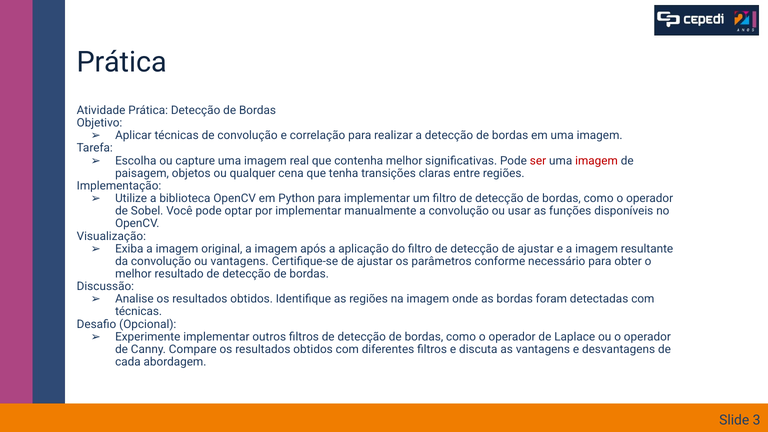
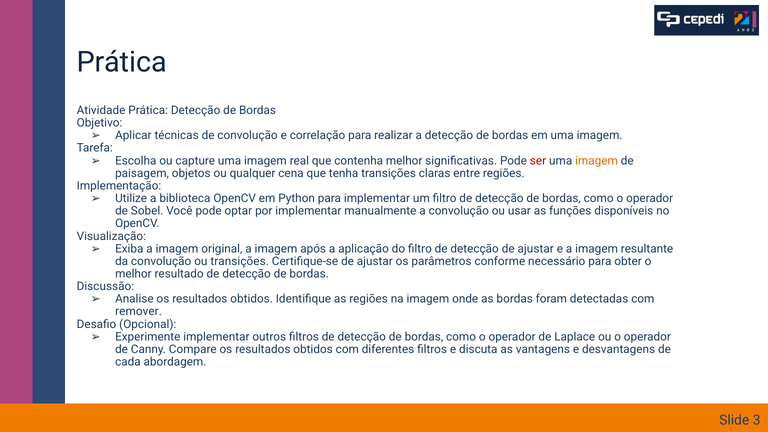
imagem colour: red -> orange (597, 161)
ou vantagens: vantagens -> transições (240, 261)
técnicas: técnicas -> remover (139, 312)
